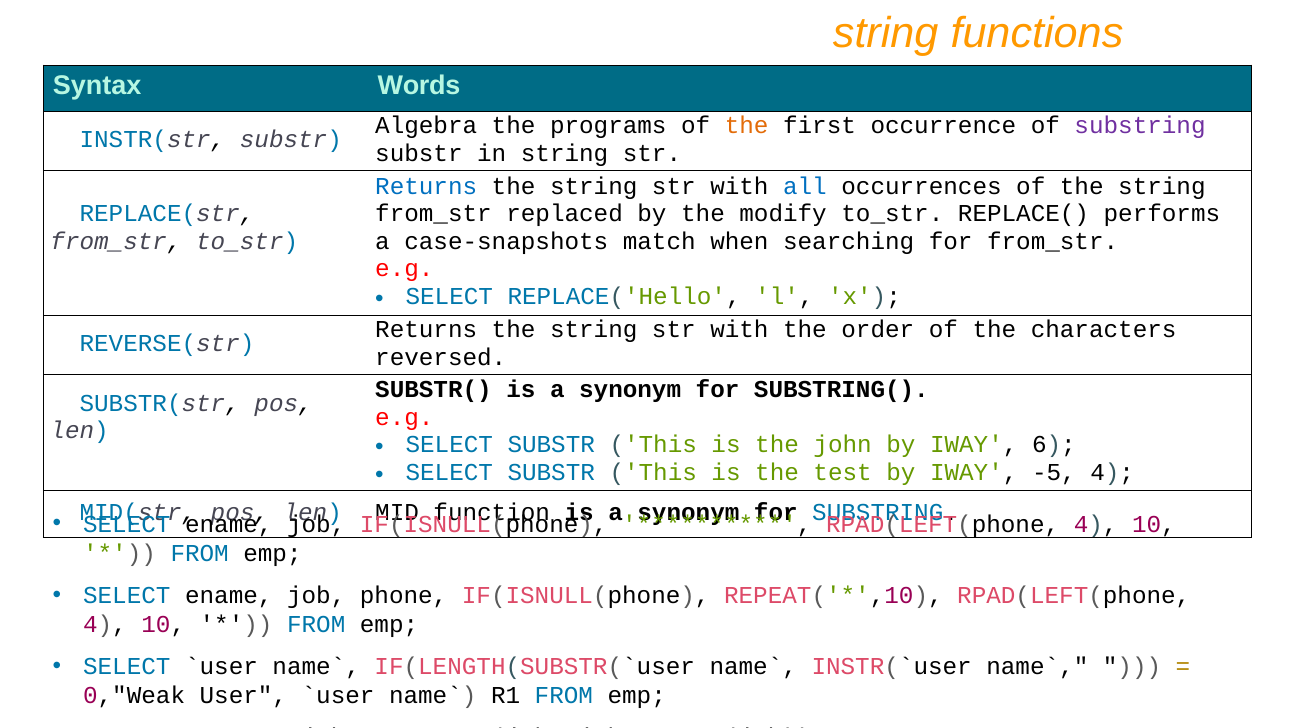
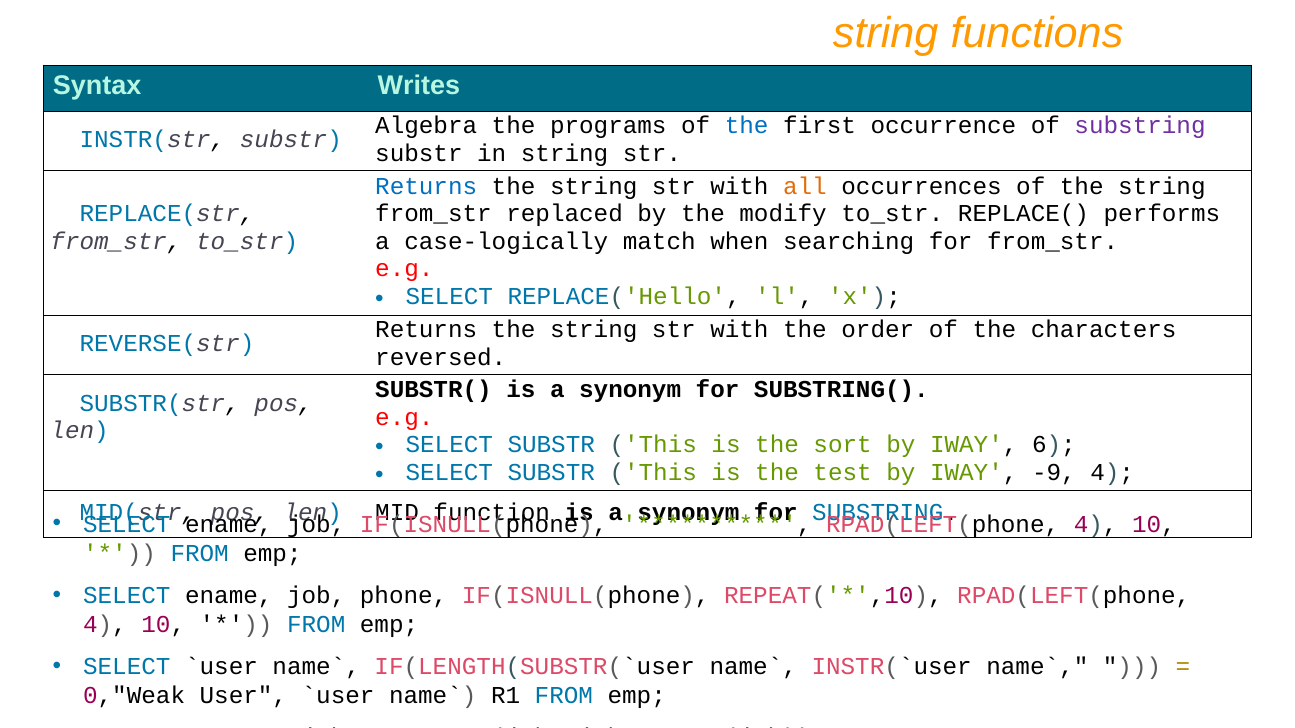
Words: Words -> Writes (419, 85)
the colour: orange -> blue (747, 126)
all colour: blue -> orange (805, 187)
case-snapshots: case-snapshots -> case-logically (506, 242)
john: john -> sort (843, 445)
-5: -5 -> -9 (1054, 472)
